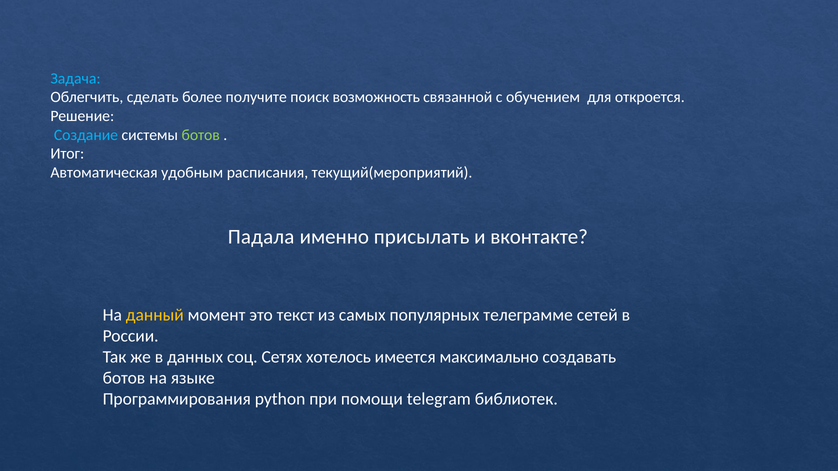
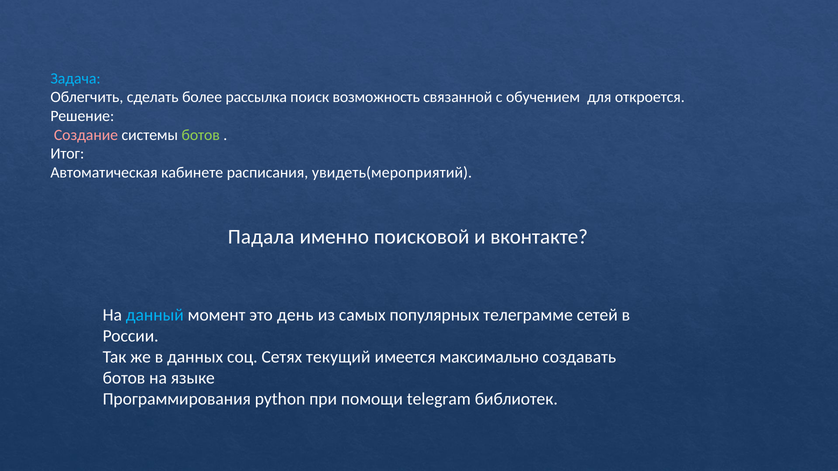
получите: получите -> рассылка (256, 97)
Создание colour: light blue -> pink (86, 135)
удобным: удобным -> кабинете (192, 173)
текущий(мероприятий: текущий(мероприятий -> увидеть(мероприятий (392, 173)
присылать: присылать -> поисковой (422, 237)
данный colour: yellow -> light blue (155, 315)
текст: текст -> день (295, 315)
хотелось: хотелось -> текущий (338, 357)
